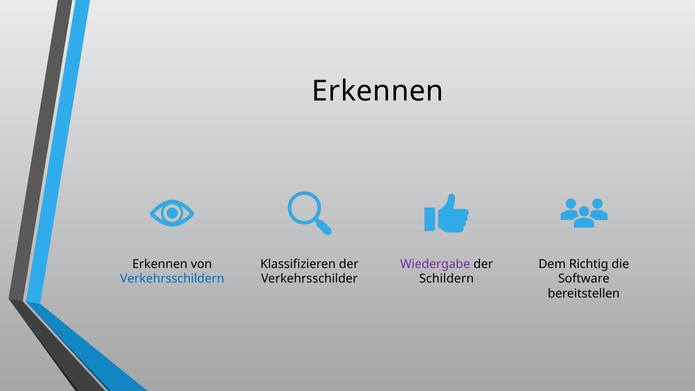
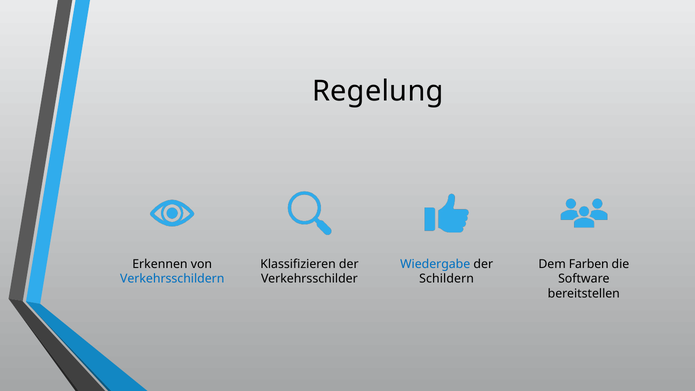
Erkennen: Erkennen -> Regelung (378, 91)
Wiedergabe colour: purple -> blue (435, 264)
Richtig: Richtig -> Farben (589, 264)
